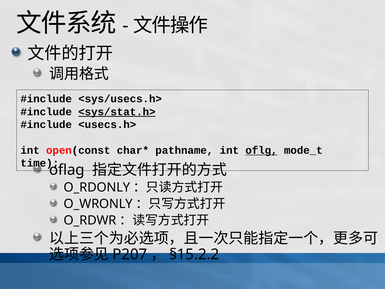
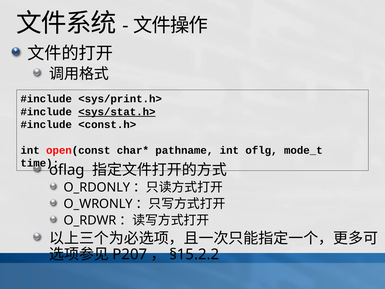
<sys/usecs.h>: <sys/usecs.h> -> <sys/print.h> (120, 99)
<usecs.h>: <usecs.h> -> <const.h> (107, 125)
oflg underline: present -> none (261, 150)
